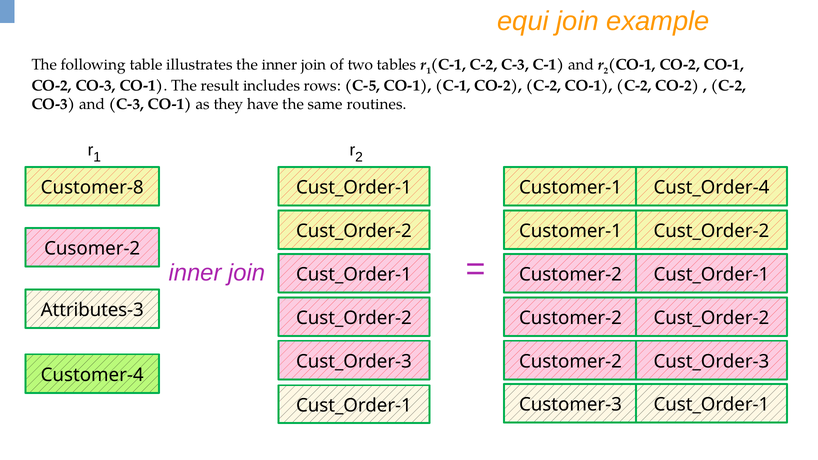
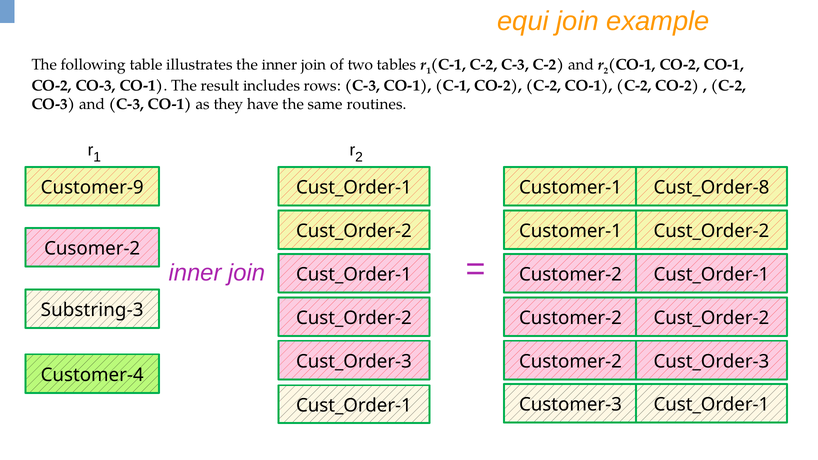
C-3 C-1: C-1 -> C-2 (548, 65)
rows C-5: C-5 -> C-3 (362, 86)
Customer-8: Customer-8 -> Customer-9 (92, 188)
Cust_Order-4: Cust_Order-4 -> Cust_Order-8 (711, 188)
Attributes-3: Attributes-3 -> Substring-3 (92, 310)
